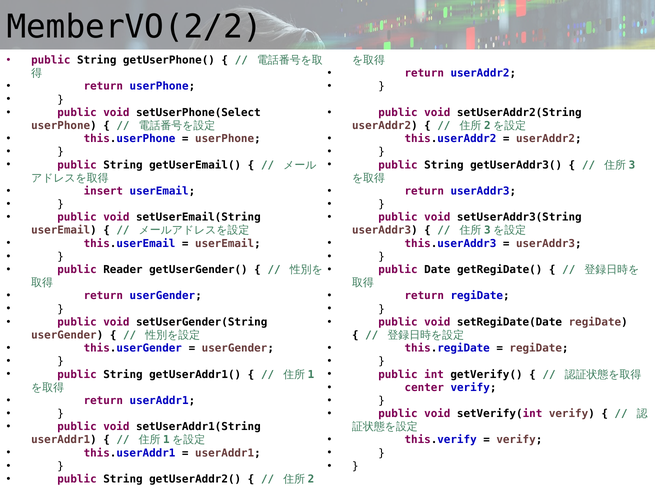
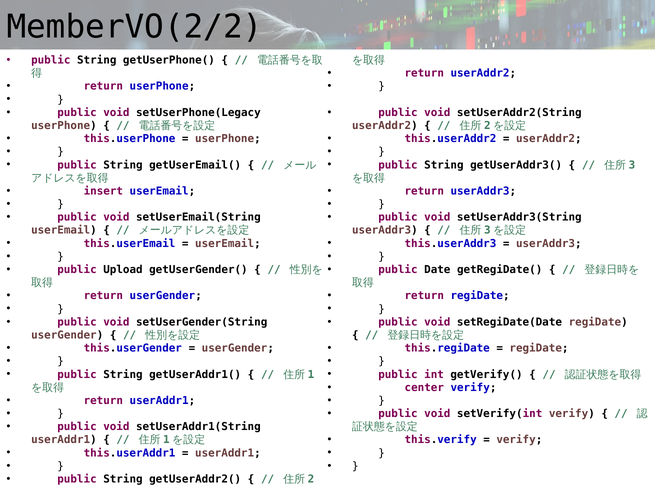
setUserPhone(Select: setUserPhone(Select -> setUserPhone(Legacy (198, 113)
Reader: Reader -> Upload (123, 270)
